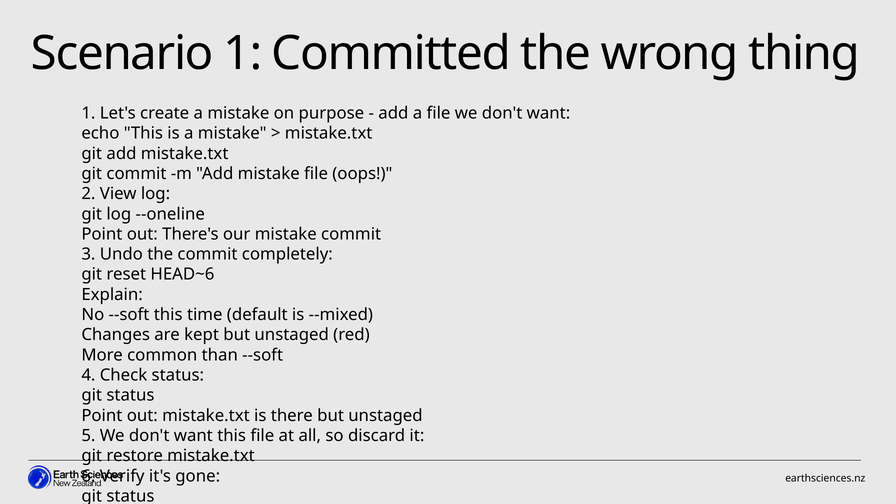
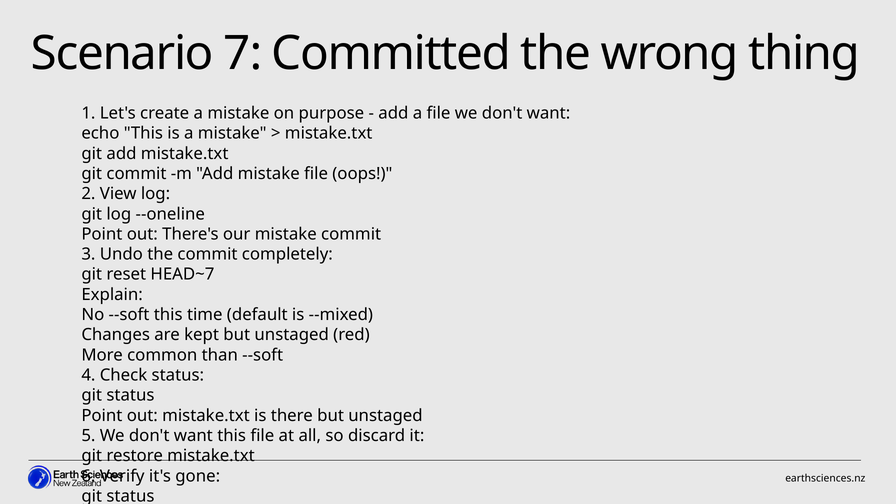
Scenario 1: 1 -> 7 (243, 53)
HEAD~6: HEAD~6 -> HEAD~7 (182, 274)
